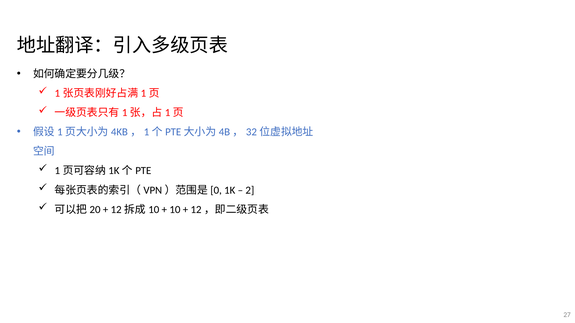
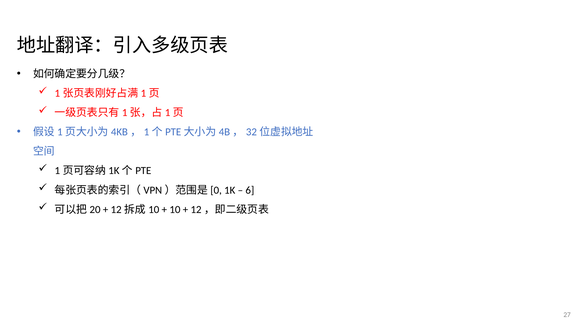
2: 2 -> 6 (250, 190)
